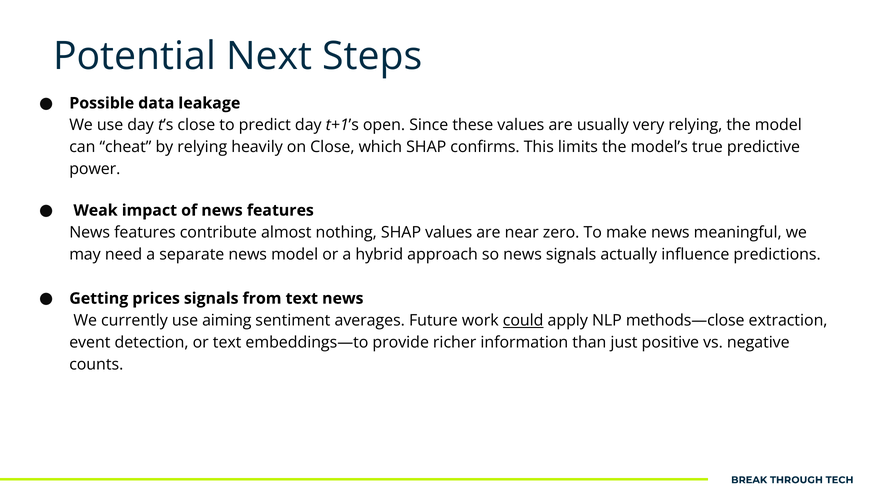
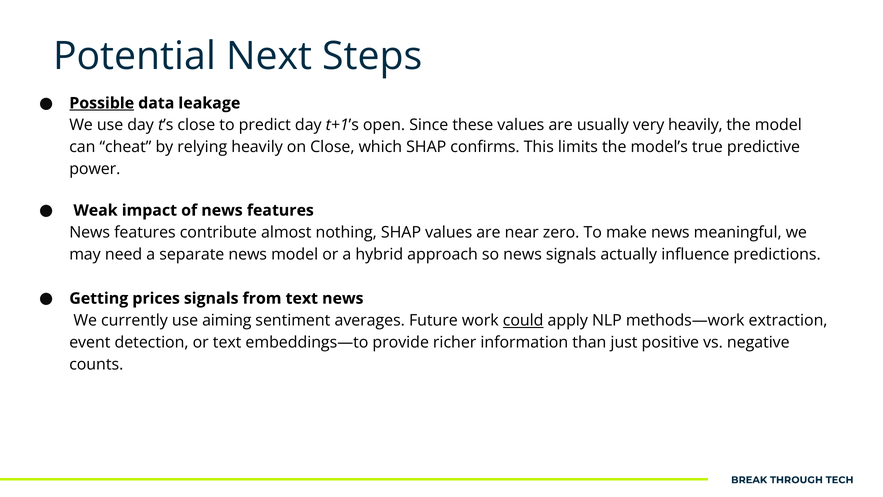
Possible underline: none -> present (102, 103)
very relying: relying -> heavily (695, 125)
methods—close: methods—close -> methods—work (685, 320)
